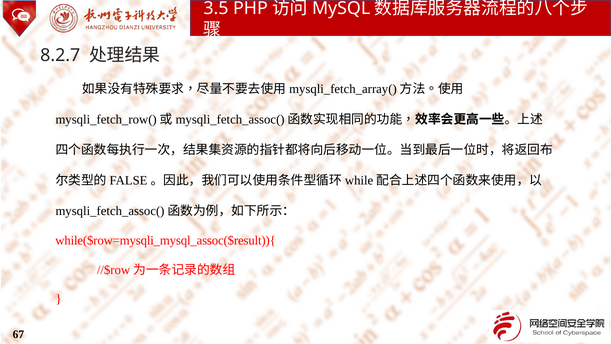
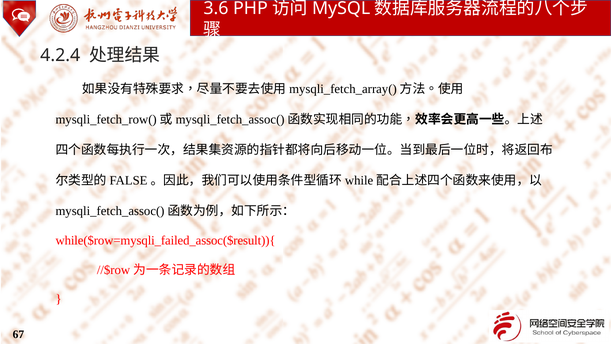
3.5: 3.5 -> 3.6 (216, 8)
8.2.7: 8.2.7 -> 4.2.4 (60, 55)
while($row=mysqli_mysql_assoc($result)){: while($row=mysqli_mysql_assoc($result)){ -> while($row=mysqli_failed_assoc($result)){ (166, 240)
